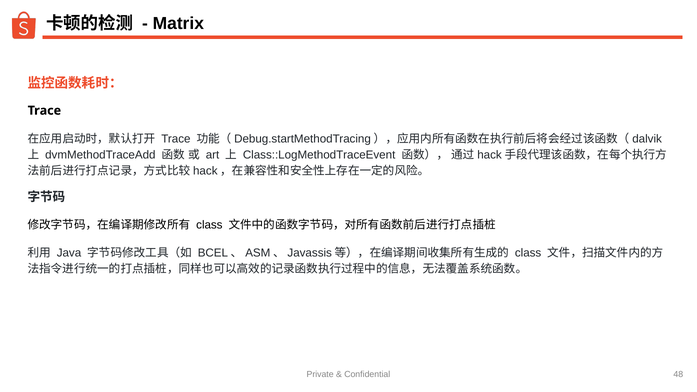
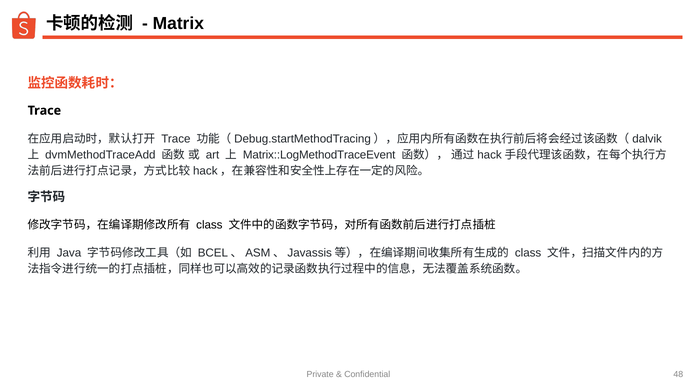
Class::LogMethodTraceEvent: Class::LogMethodTraceEvent -> Matrix::LogMethodTraceEvent (319, 155)
